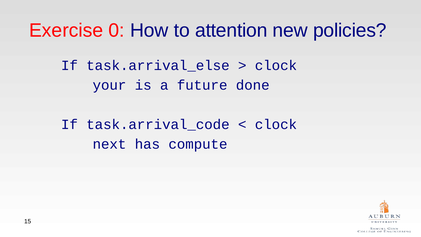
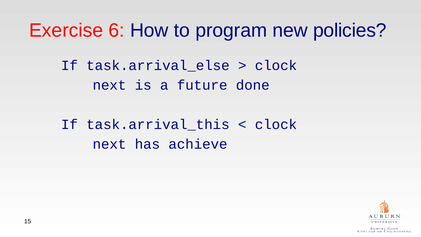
0: 0 -> 6 (116, 31)
attention: attention -> program (231, 31)
your: your -> next (109, 85)
task.arrival_code: task.arrival_code -> task.arrival_this (158, 124)
compute: compute -> achieve (198, 144)
